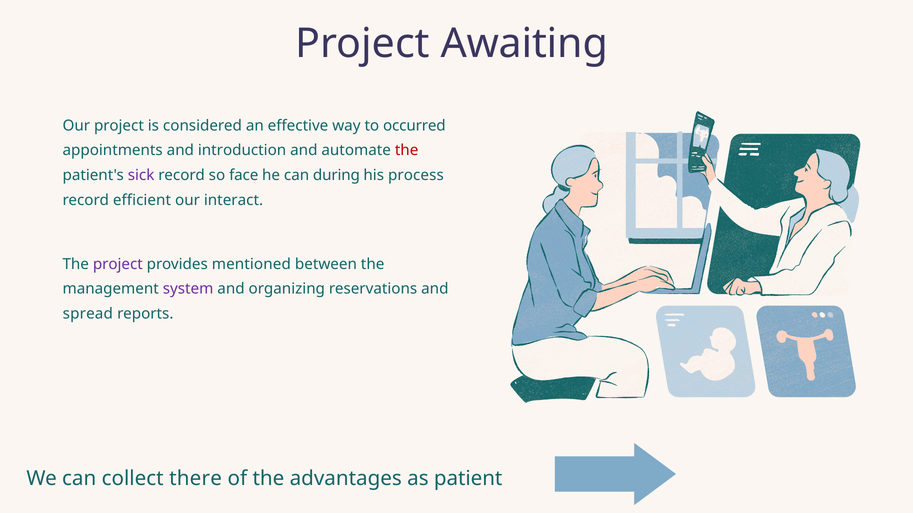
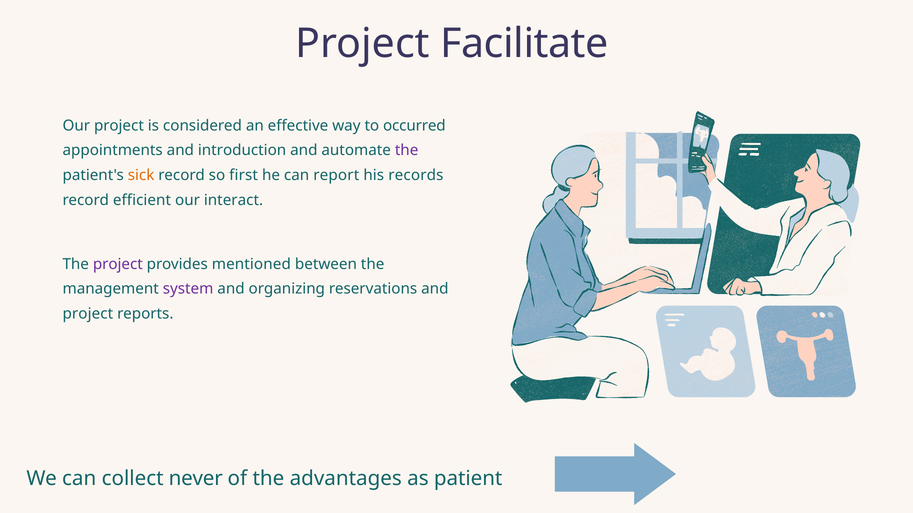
Awaiting: Awaiting -> Facilitate (524, 44)
the colour: red -> purple (407, 151)
sick colour: purple -> orange (141, 175)
face: face -> first (244, 175)
during: during -> report (336, 175)
process: process -> records (416, 175)
spread: spread -> project (88, 314)
there: there -> never (196, 479)
